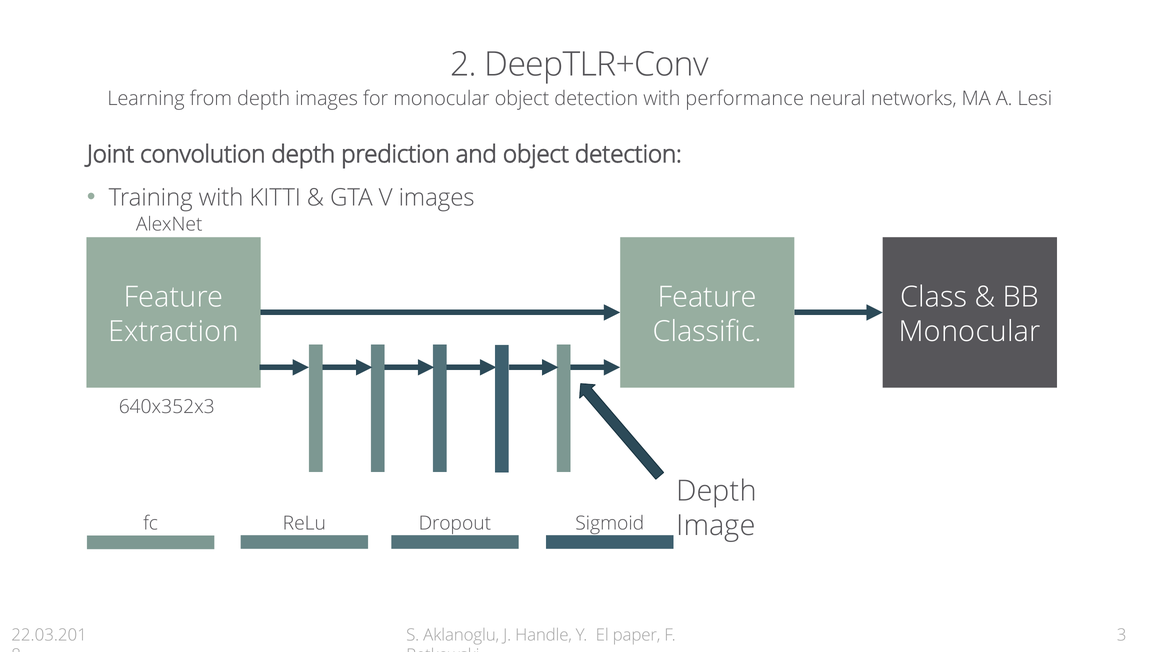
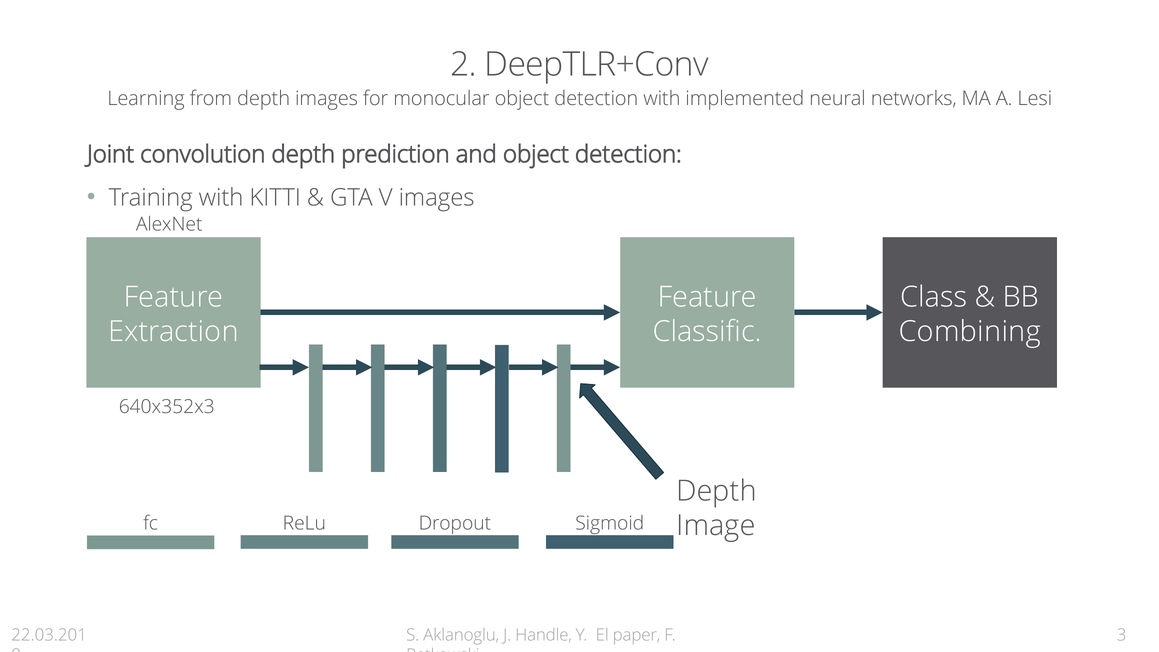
performance: performance -> implemented (745, 99)
Monocular: Monocular -> Combining (970, 332)
